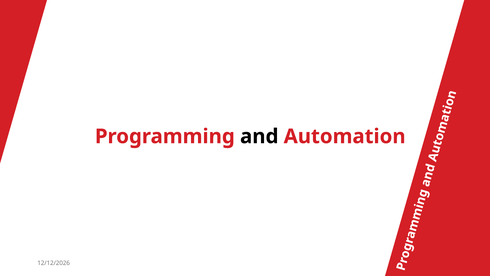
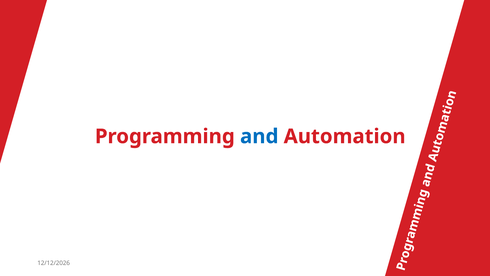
and colour: black -> blue (259, 136)
